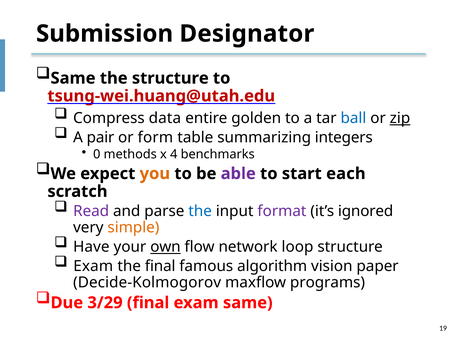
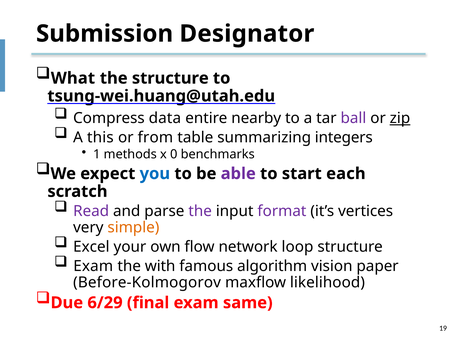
Same: Same -> What (73, 78)
tsung-wei.huang@utah.edu colour: red -> black (161, 96)
golden: golden -> nearby (256, 118)
ball colour: blue -> purple (353, 118)
pair: pair -> this (100, 137)
form: form -> from (155, 137)
0: 0 -> 1 (97, 154)
4: 4 -> 0 (174, 154)
you colour: orange -> blue (155, 174)
the colour: blue -> purple (200, 211)
ignored: ignored -> vertices (366, 211)
Have: Have -> Excel (91, 247)
own underline: present -> none (165, 247)
the final: final -> with (160, 266)
Decide-Kolmogorov: Decide-Kolmogorov -> Before-Kolmogorov (147, 282)
programs: programs -> likelihood (327, 282)
3/29: 3/29 -> 6/29 (105, 303)
